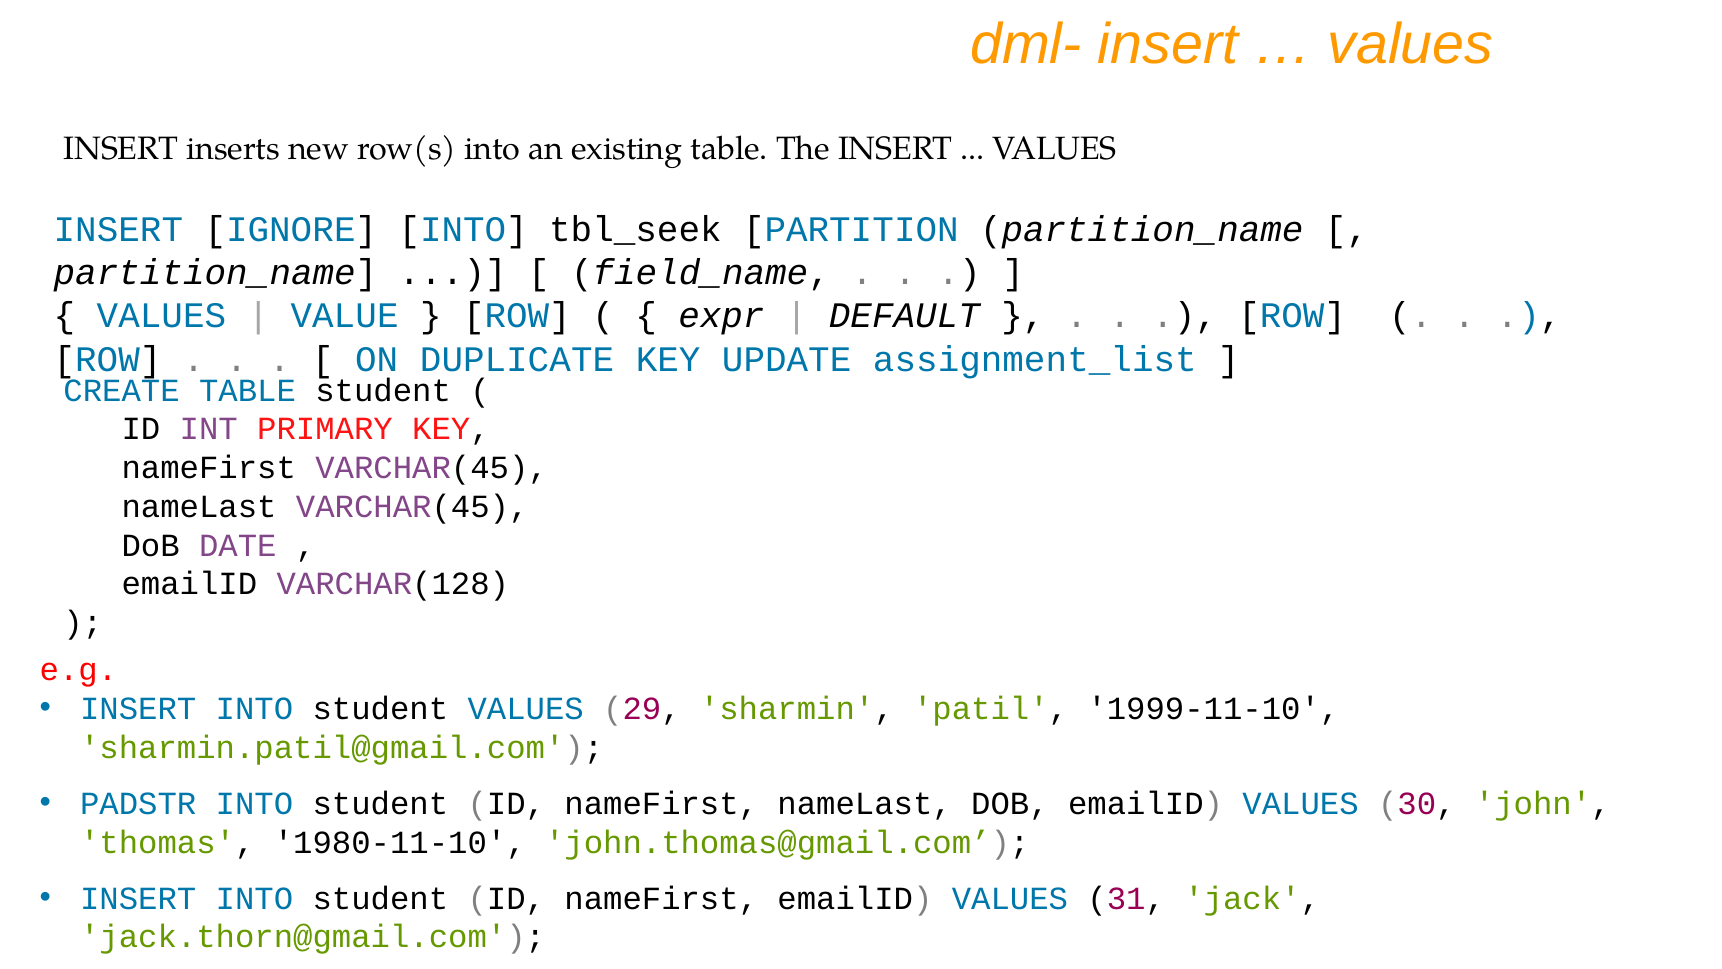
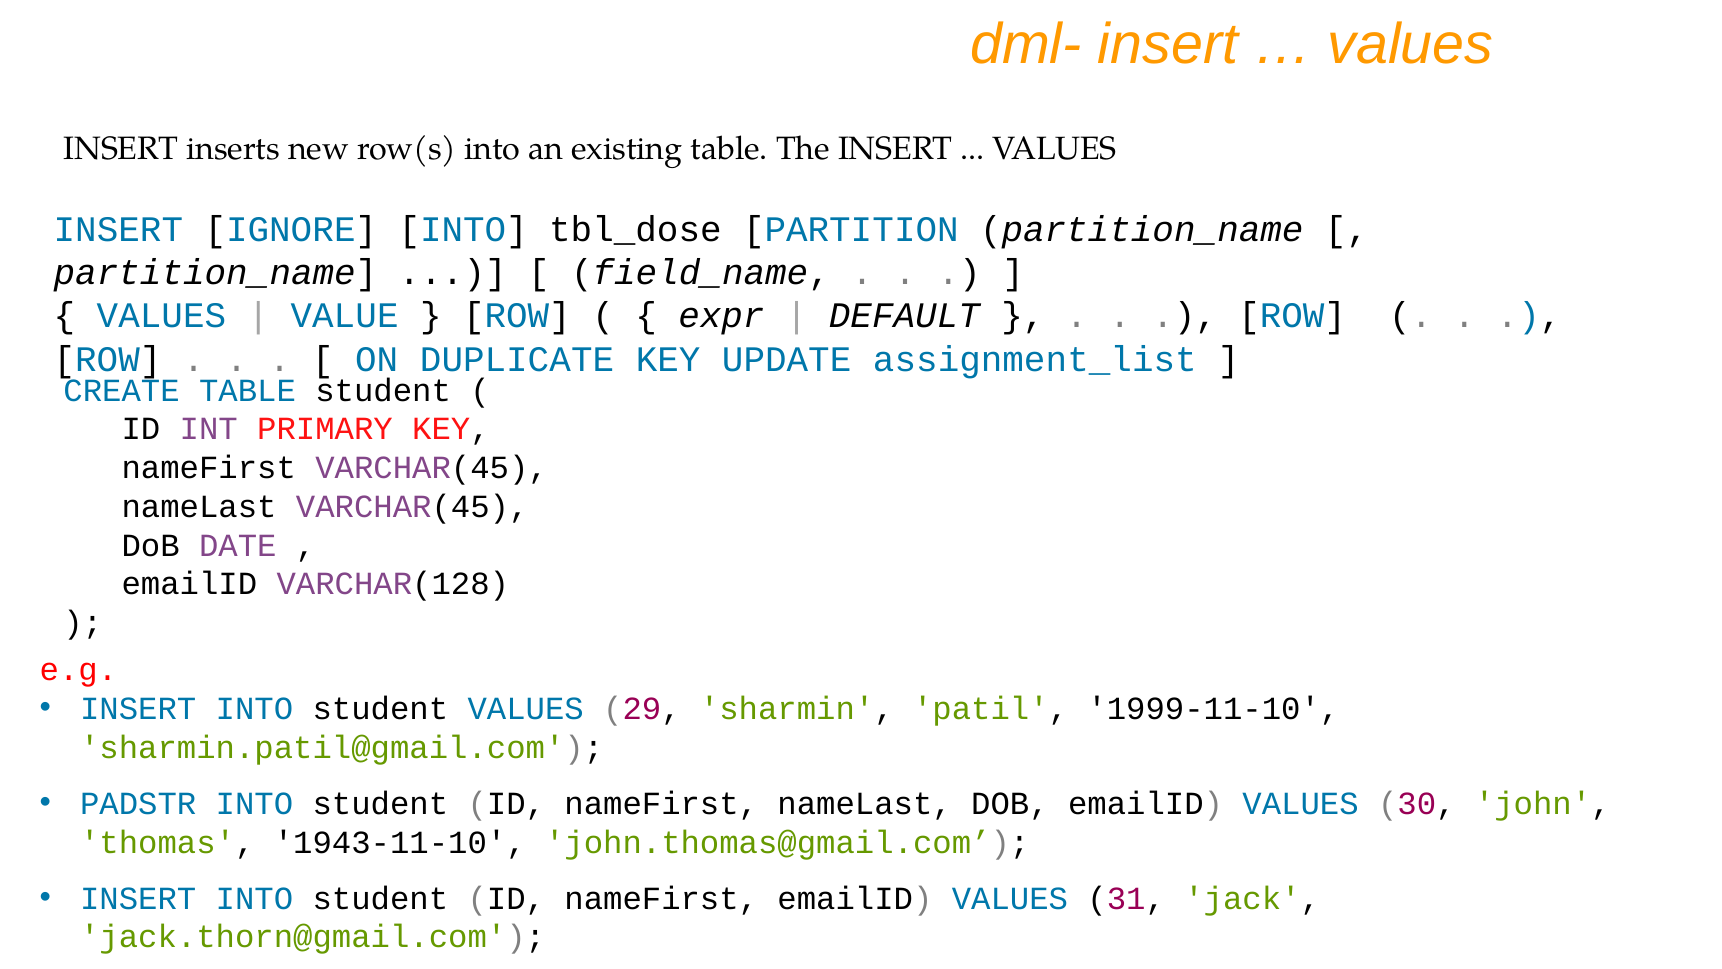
tbl_seek: tbl_seek -> tbl_dose (635, 230)
1980-11-10: 1980-11-10 -> 1943-11-10 (400, 842)
